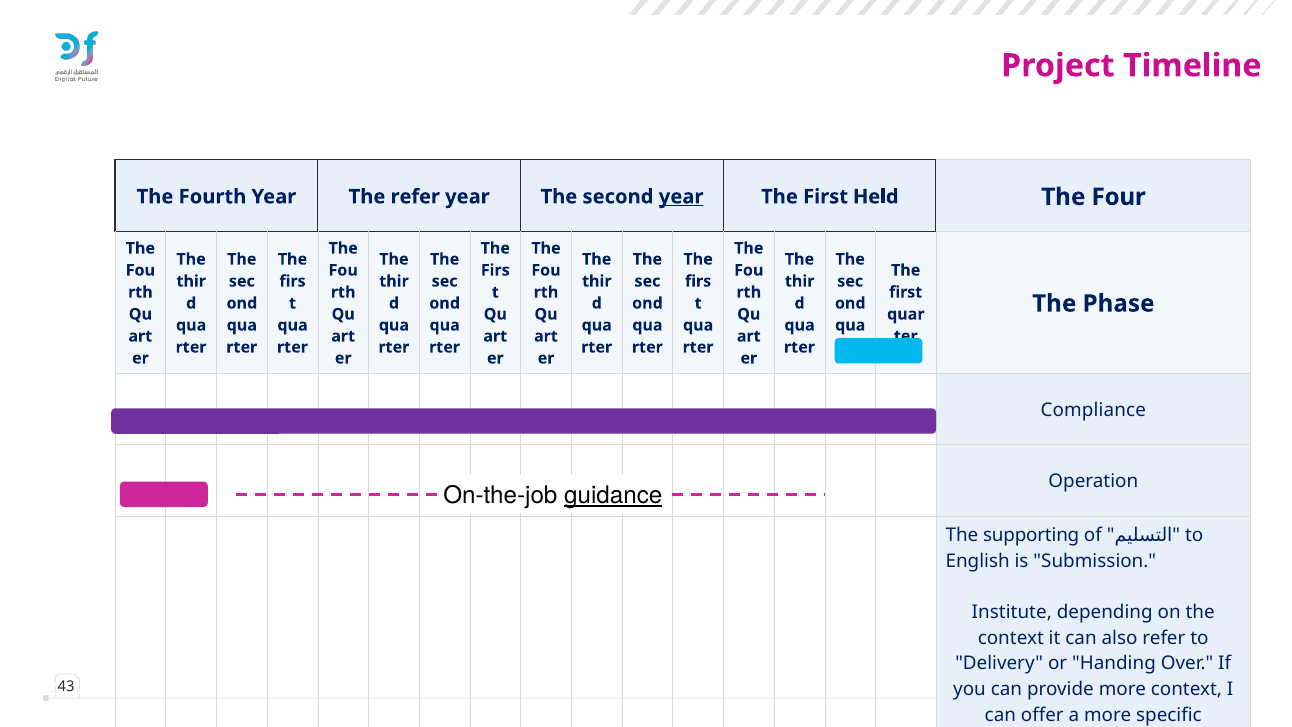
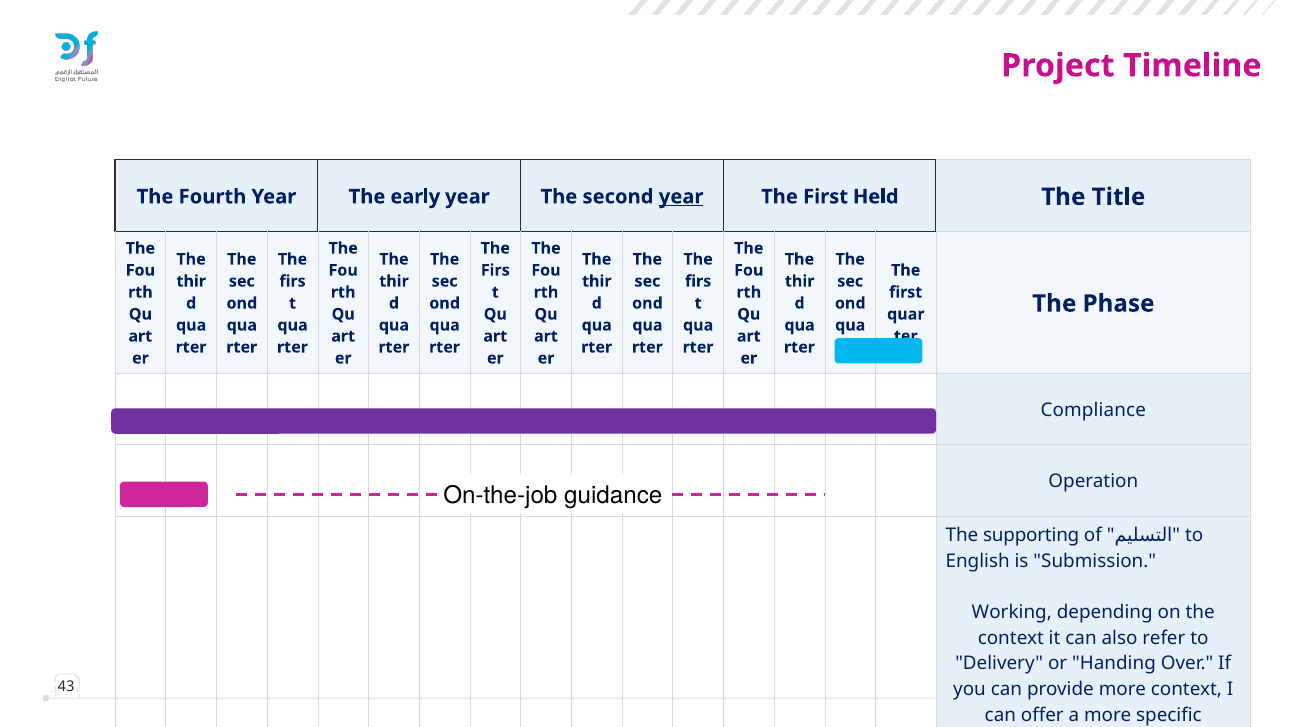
The refer: refer -> early (415, 197)
Four: Four -> Title (1118, 197)
guidance underline: present -> none (613, 496)
Institute: Institute -> Working (1012, 612)
